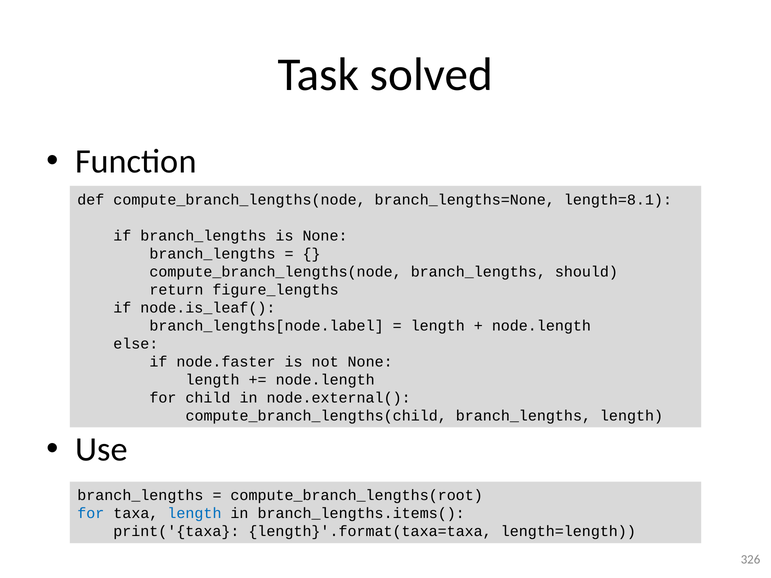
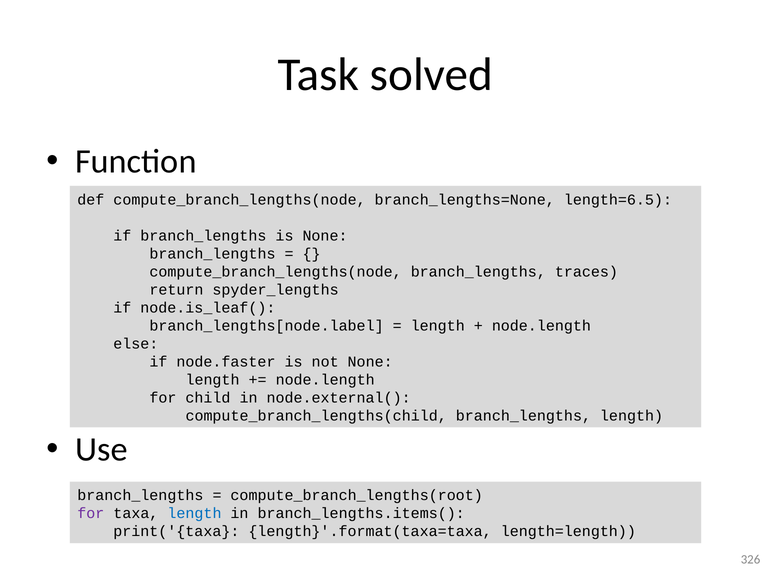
length=8.1: length=8.1 -> length=6.5 (618, 200)
should: should -> traces (586, 272)
figure_lengths: figure_lengths -> spyder_lengths (276, 290)
for colour: blue -> purple (91, 514)
